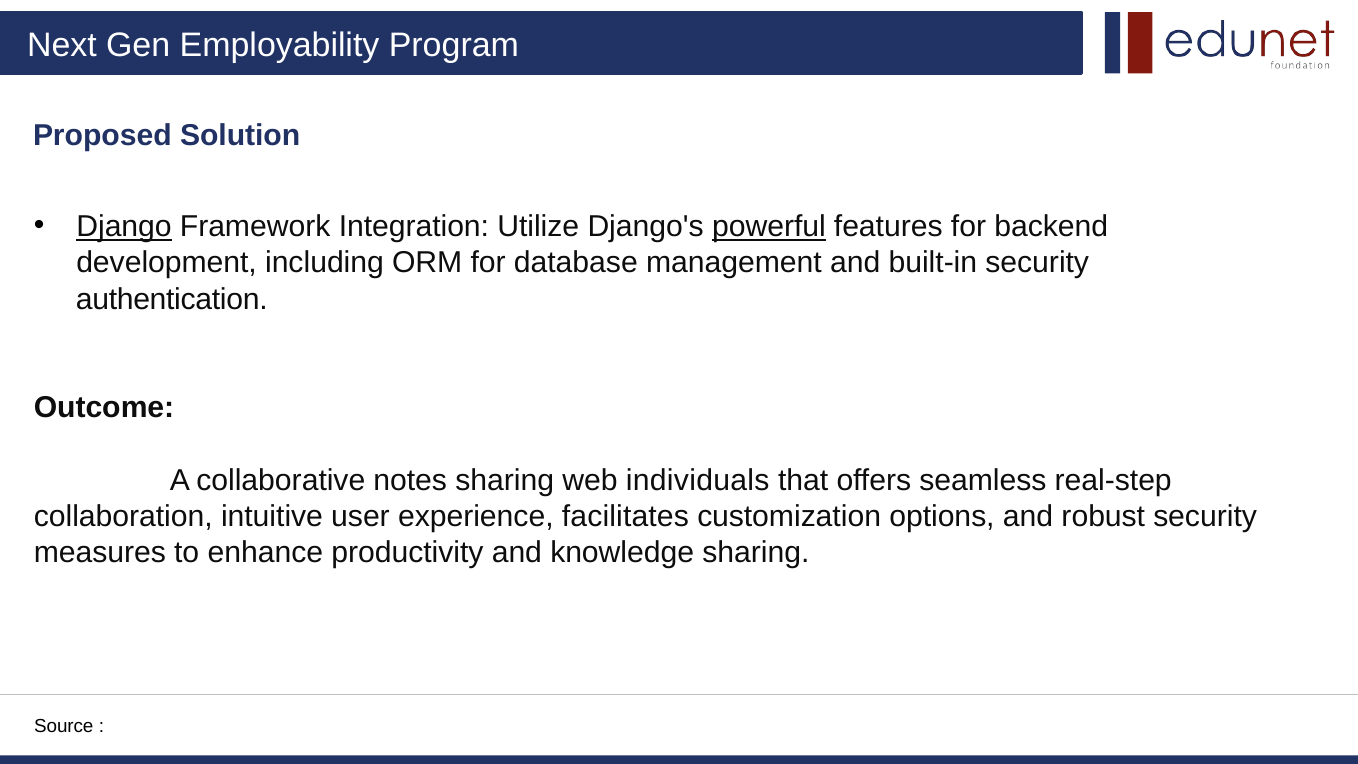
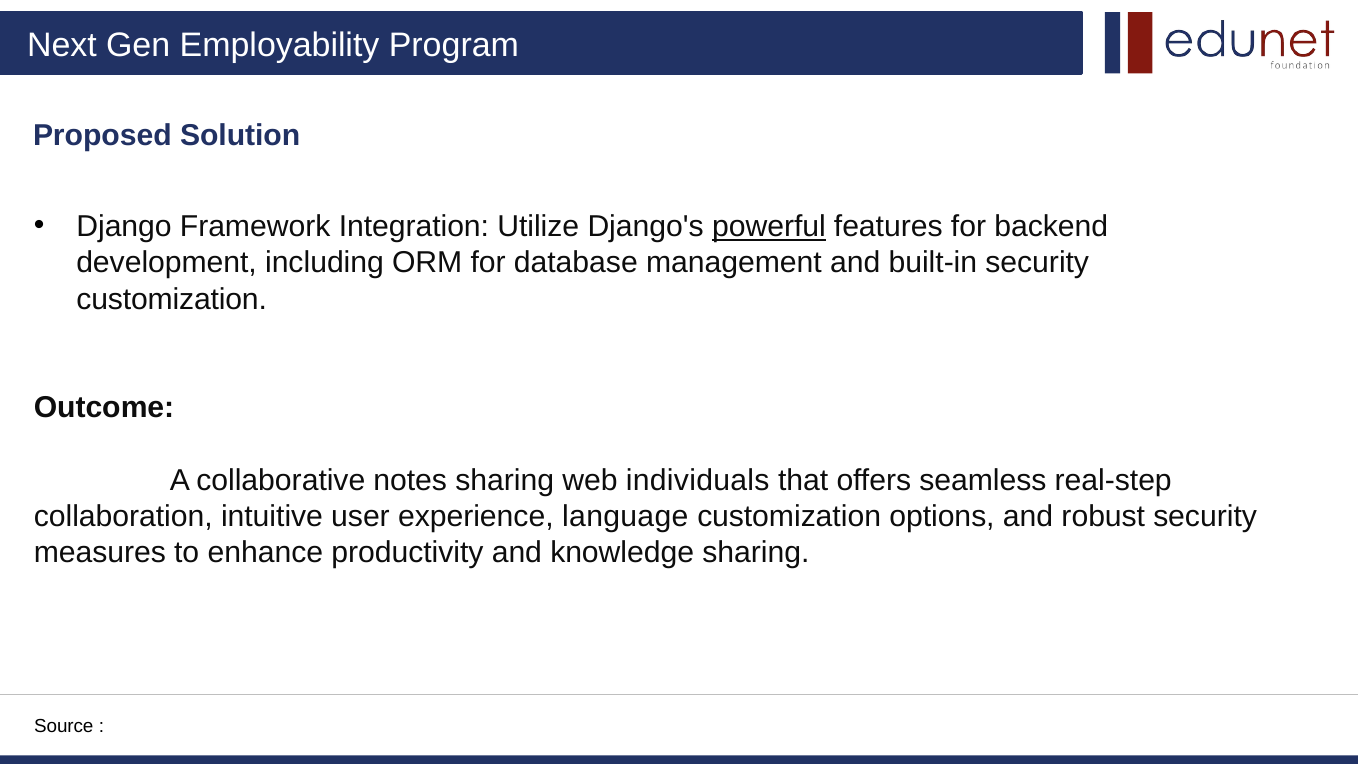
Django underline: present -> none (124, 227)
authentication: authentication -> customization (172, 299)
facilitates: facilitates -> language (625, 516)
